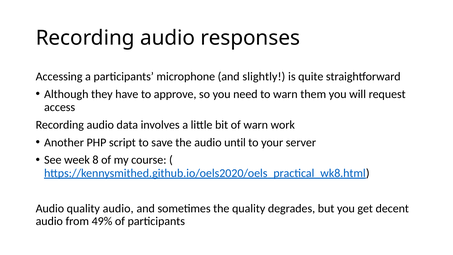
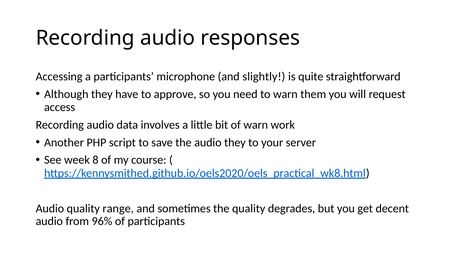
audio until: until -> they (235, 142)
quality audio: audio -> range (118, 208)
49%: 49% -> 96% (102, 221)
